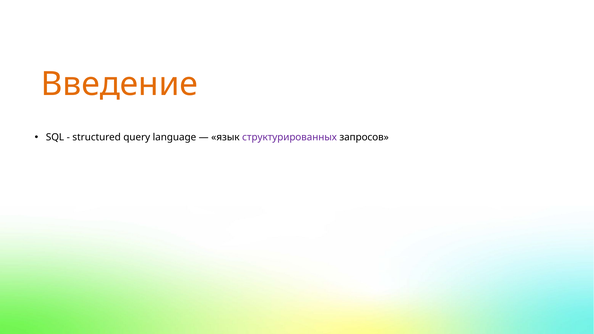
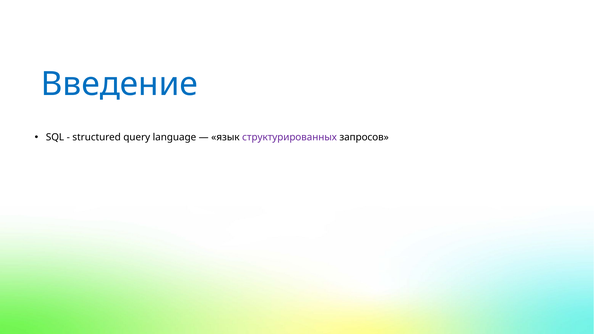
Введение colour: orange -> blue (119, 84)
